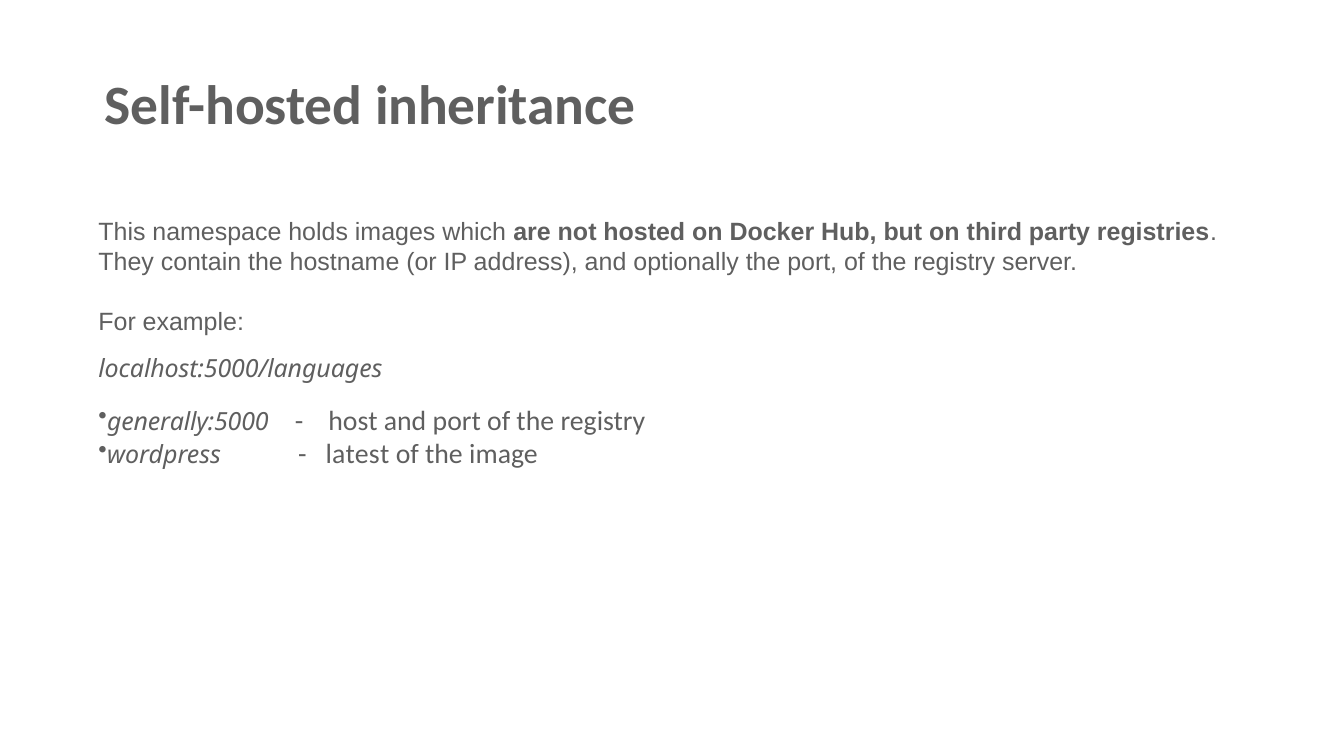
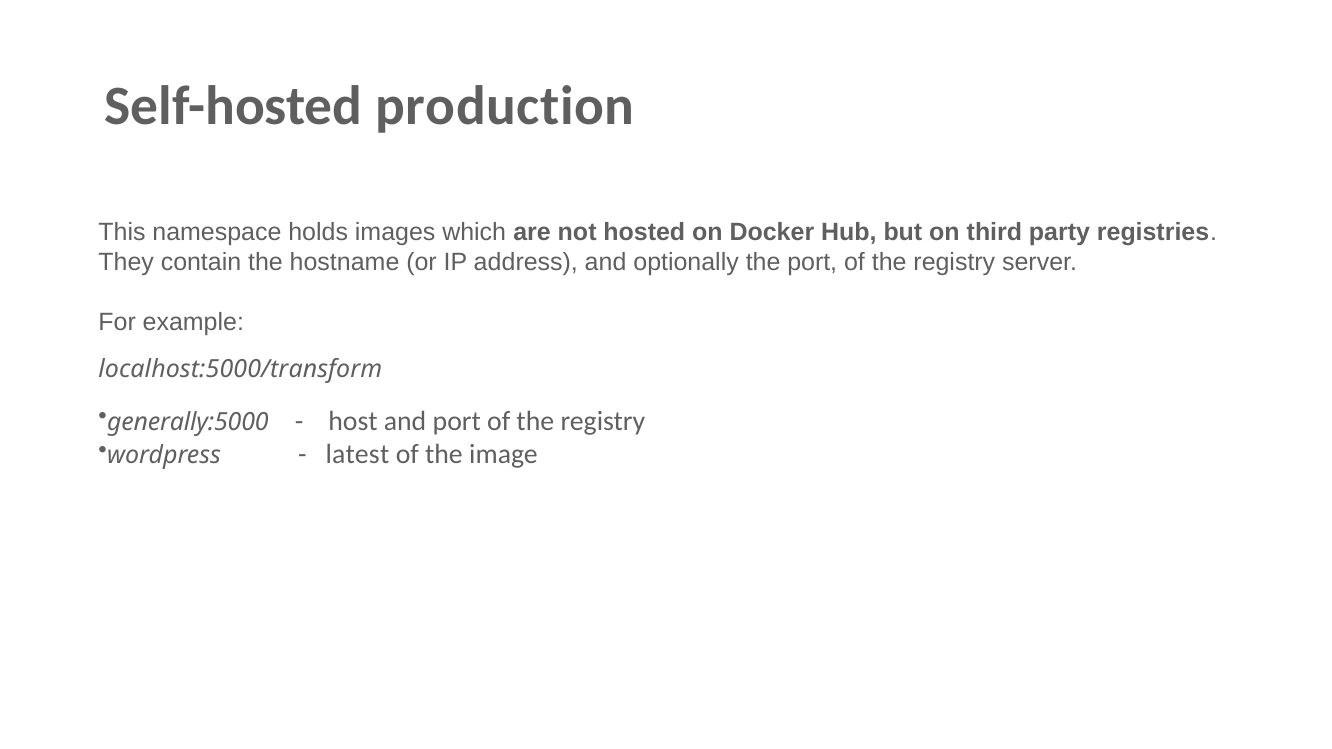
inheritance: inheritance -> production (505, 107)
localhost:5000/languages: localhost:5000/languages -> localhost:5000/transform (240, 369)
